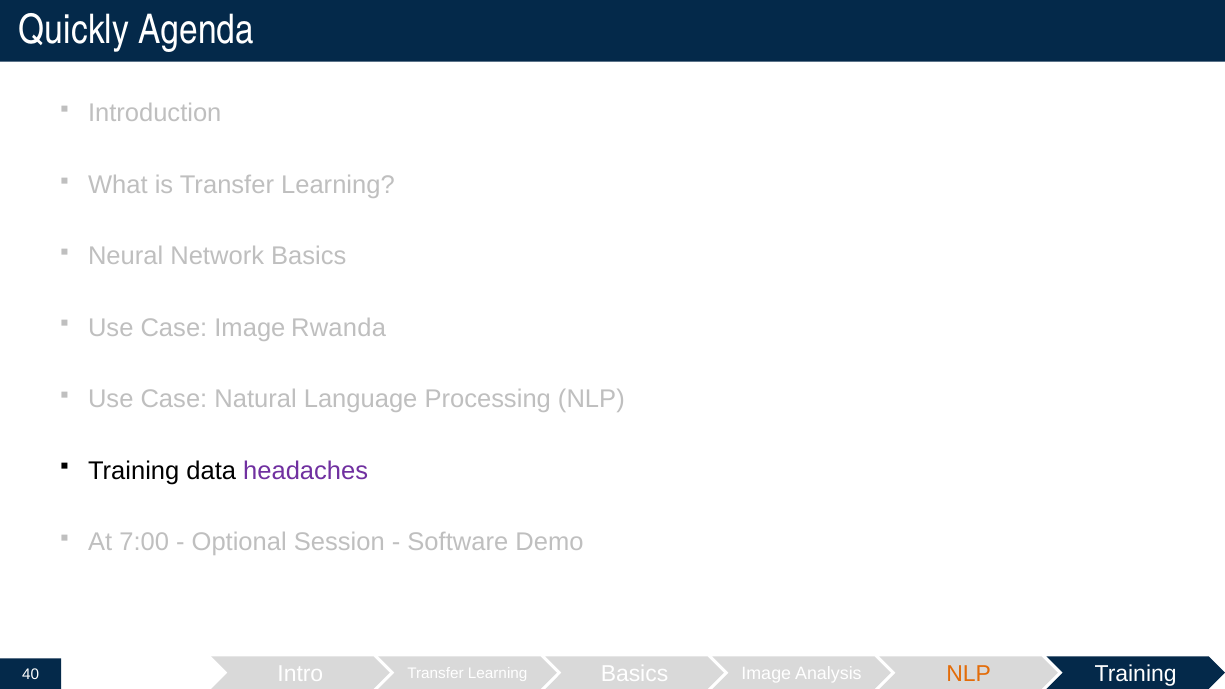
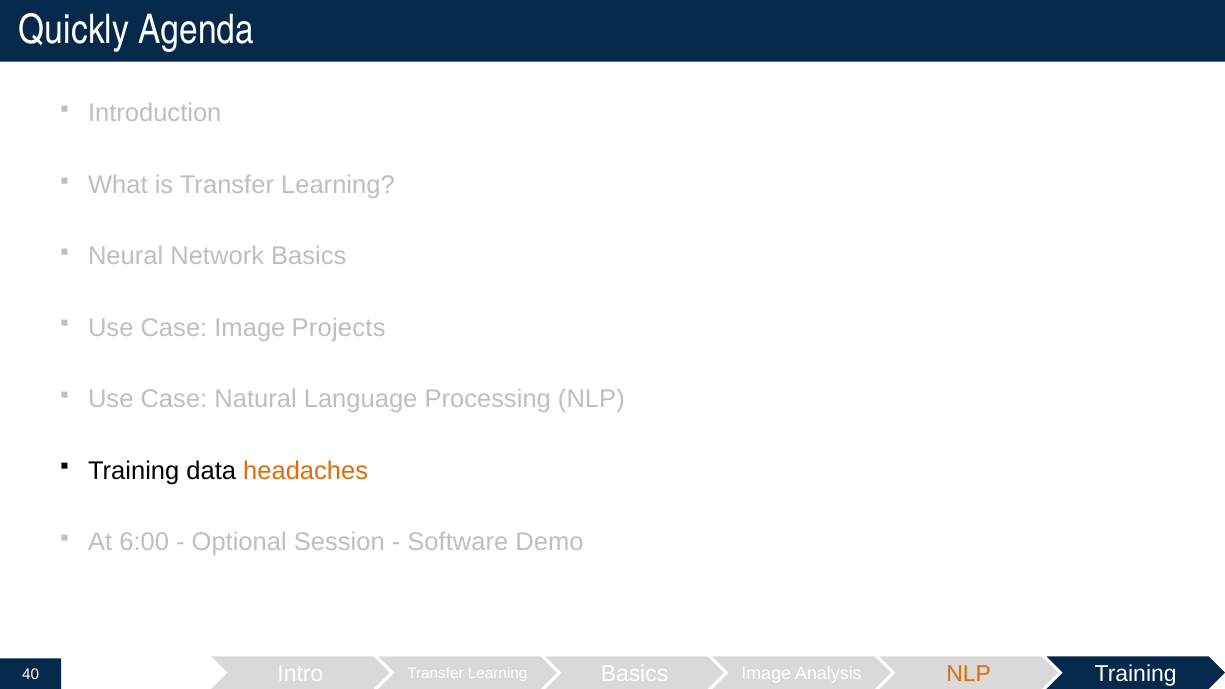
Rwanda: Rwanda -> Projects (339, 328)
headaches colour: purple -> orange (306, 471)
7:00: 7:00 -> 6:00 (144, 542)
